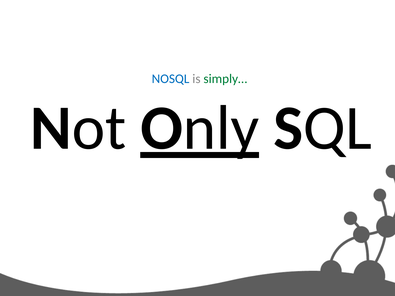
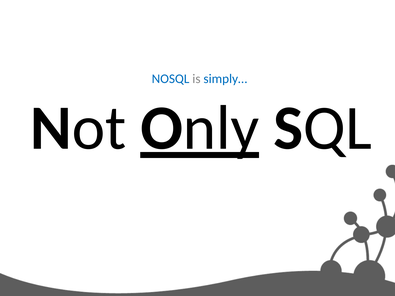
simply… colour: green -> blue (225, 79)
